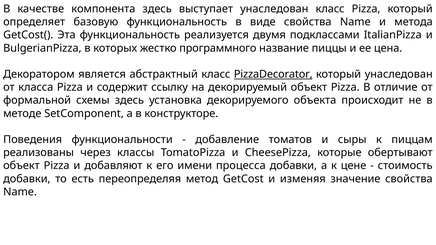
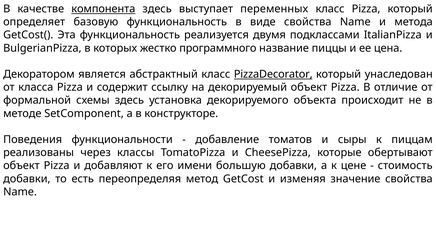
компонента underline: none -> present (103, 9)
выступает унаследован: унаследован -> переменных (274, 9)
процесса: процесса -> большую (241, 166)
